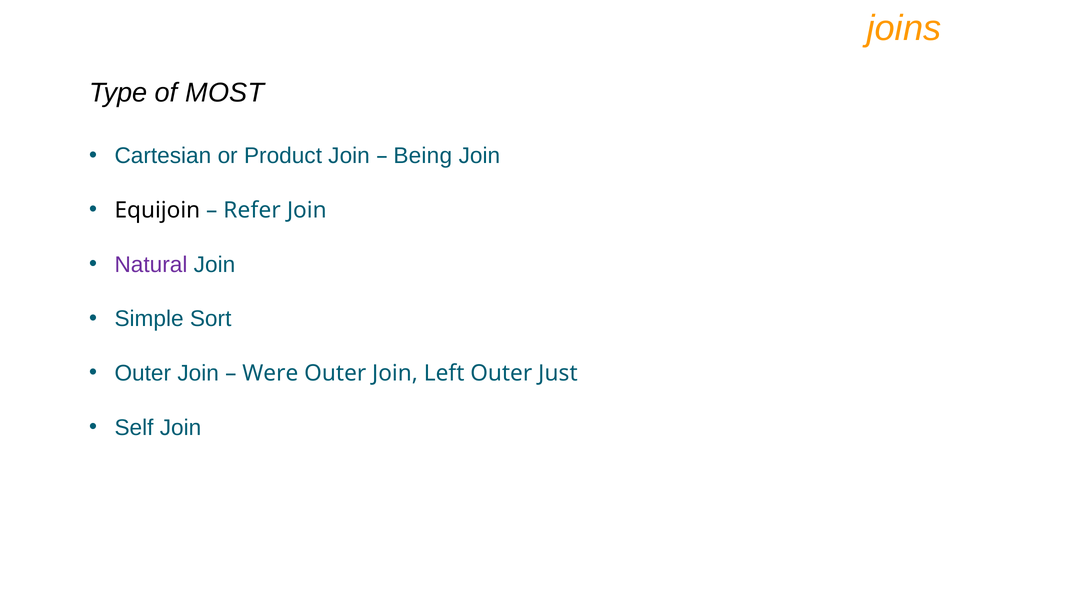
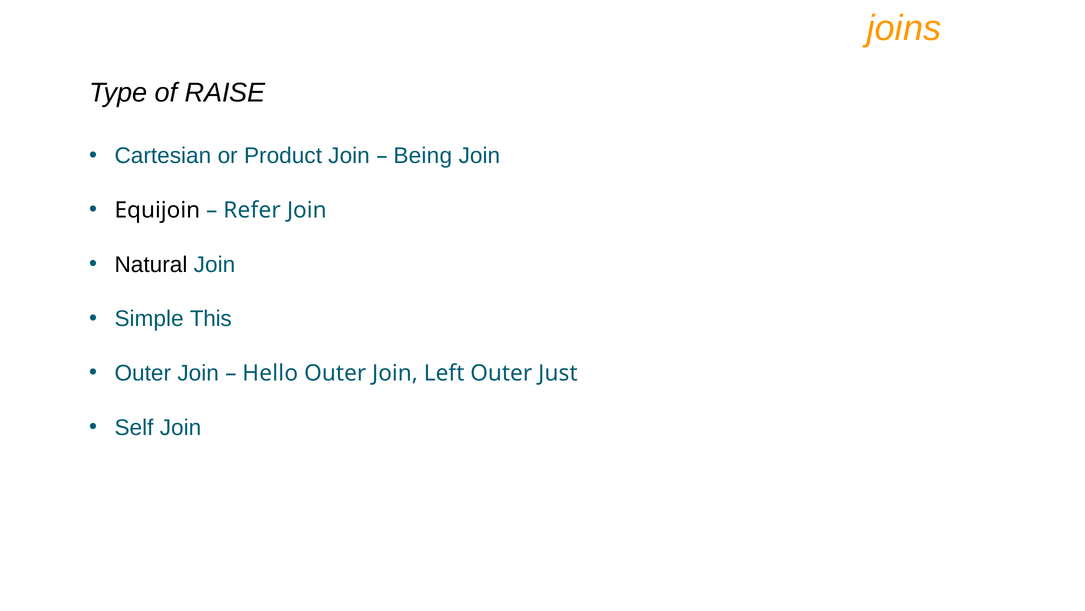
MOST: MOST -> RAISE (225, 93)
Natural colour: purple -> black (151, 264)
Sort: Sort -> This (211, 319)
Were: Were -> Hello (270, 373)
